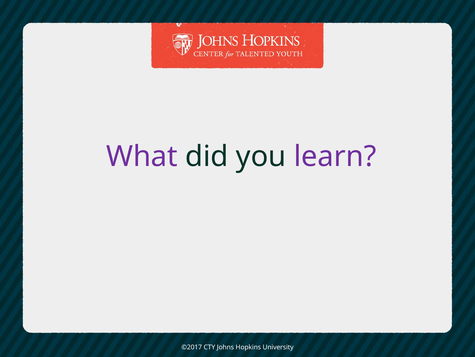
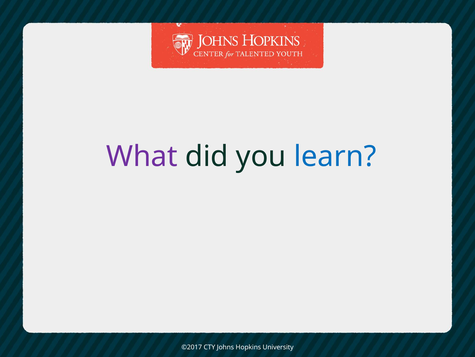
learn colour: purple -> blue (335, 156)
